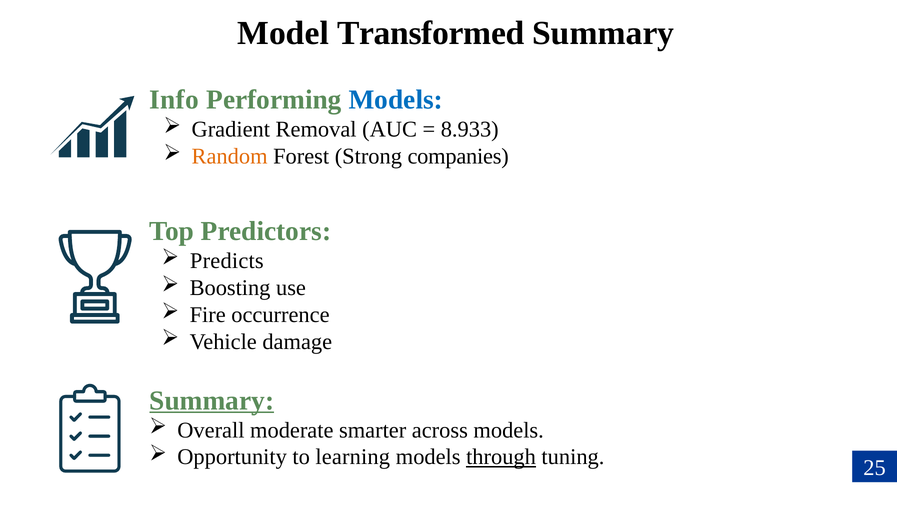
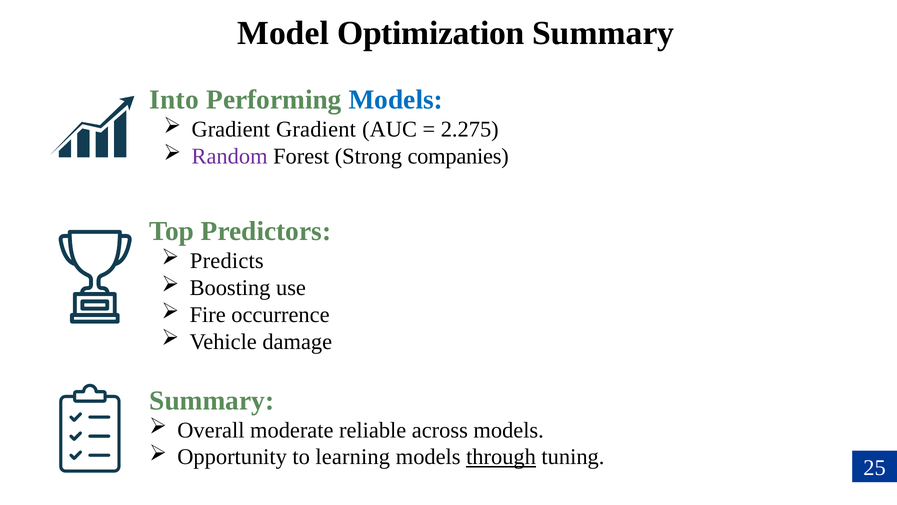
Transformed: Transformed -> Optimization (431, 33)
Info: Info -> Into (174, 100)
Gradient Removal: Removal -> Gradient (316, 129)
8.933: 8.933 -> 2.275 (470, 129)
Random colour: orange -> purple (230, 156)
Summary underline: present -> none (212, 400)
smarter: smarter -> reliable (373, 430)
